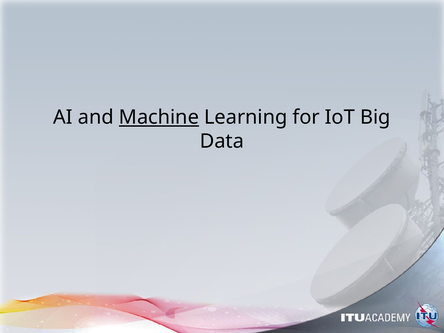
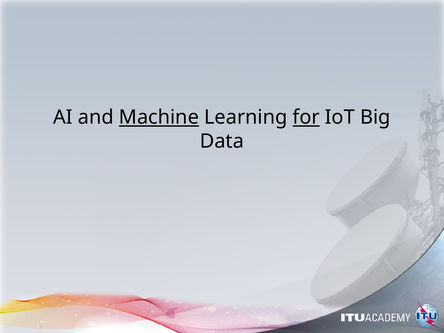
for underline: none -> present (306, 117)
